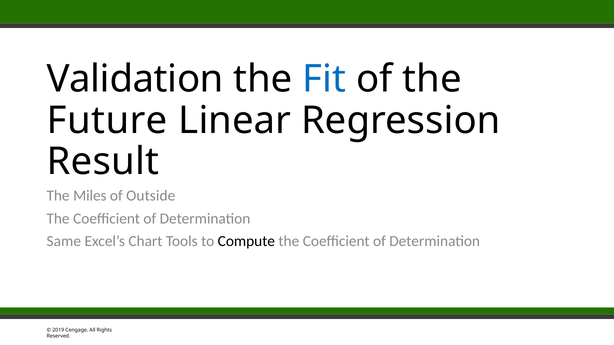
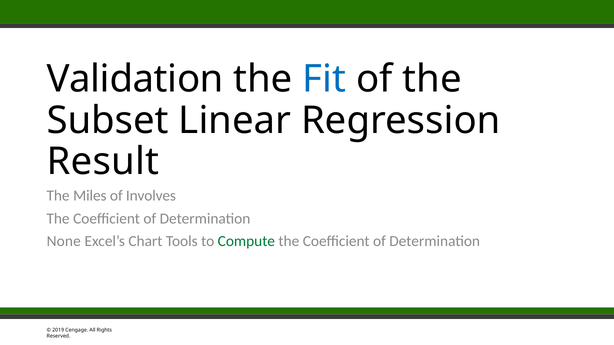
Future: Future -> Subset (107, 121)
Outside: Outside -> Involves (151, 196)
Same: Same -> None (64, 242)
Compute colour: black -> green (246, 242)
